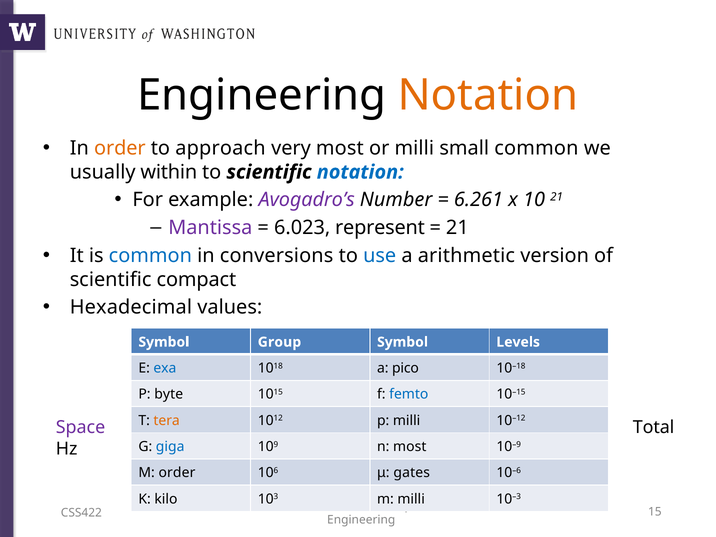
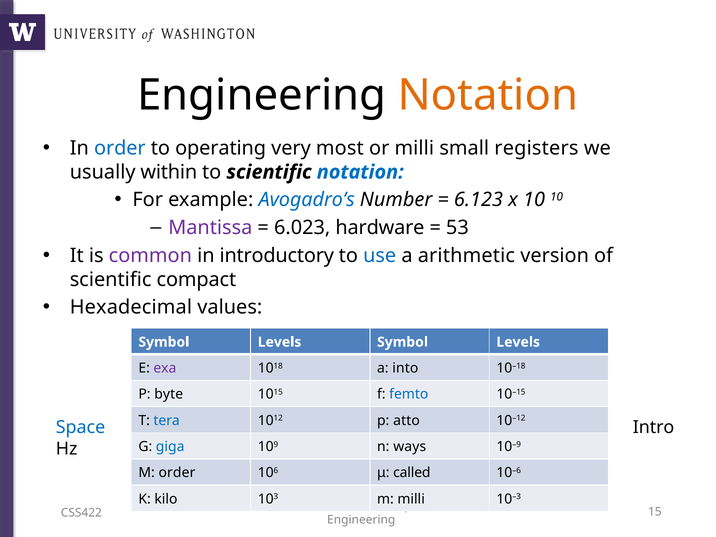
order colour: orange -> blue (120, 148)
approach: approach -> operating (221, 148)
small common: common -> registers (536, 148)
Avogadro’s colour: purple -> blue (307, 200)
6.261: 6.261 -> 6.123 (478, 200)
10 21: 21 -> 10 (557, 197)
represent: represent -> hardware (380, 228)
21: 21 -> 53 (457, 228)
common colour: blue -> purple (150, 256)
conversions: conversions -> introductory (277, 256)
Group: Group -> Levels (280, 342)
exa colour: blue -> purple (165, 368)
pico: pico -> into (405, 368)
tera colour: orange -> blue (167, 421)
p milli: milli -> atto (407, 421)
Space colour: purple -> blue (80, 427)
Total: Total -> Intro (654, 427)
n most: most -> ways (410, 447)
gates: gates -> called (412, 473)
